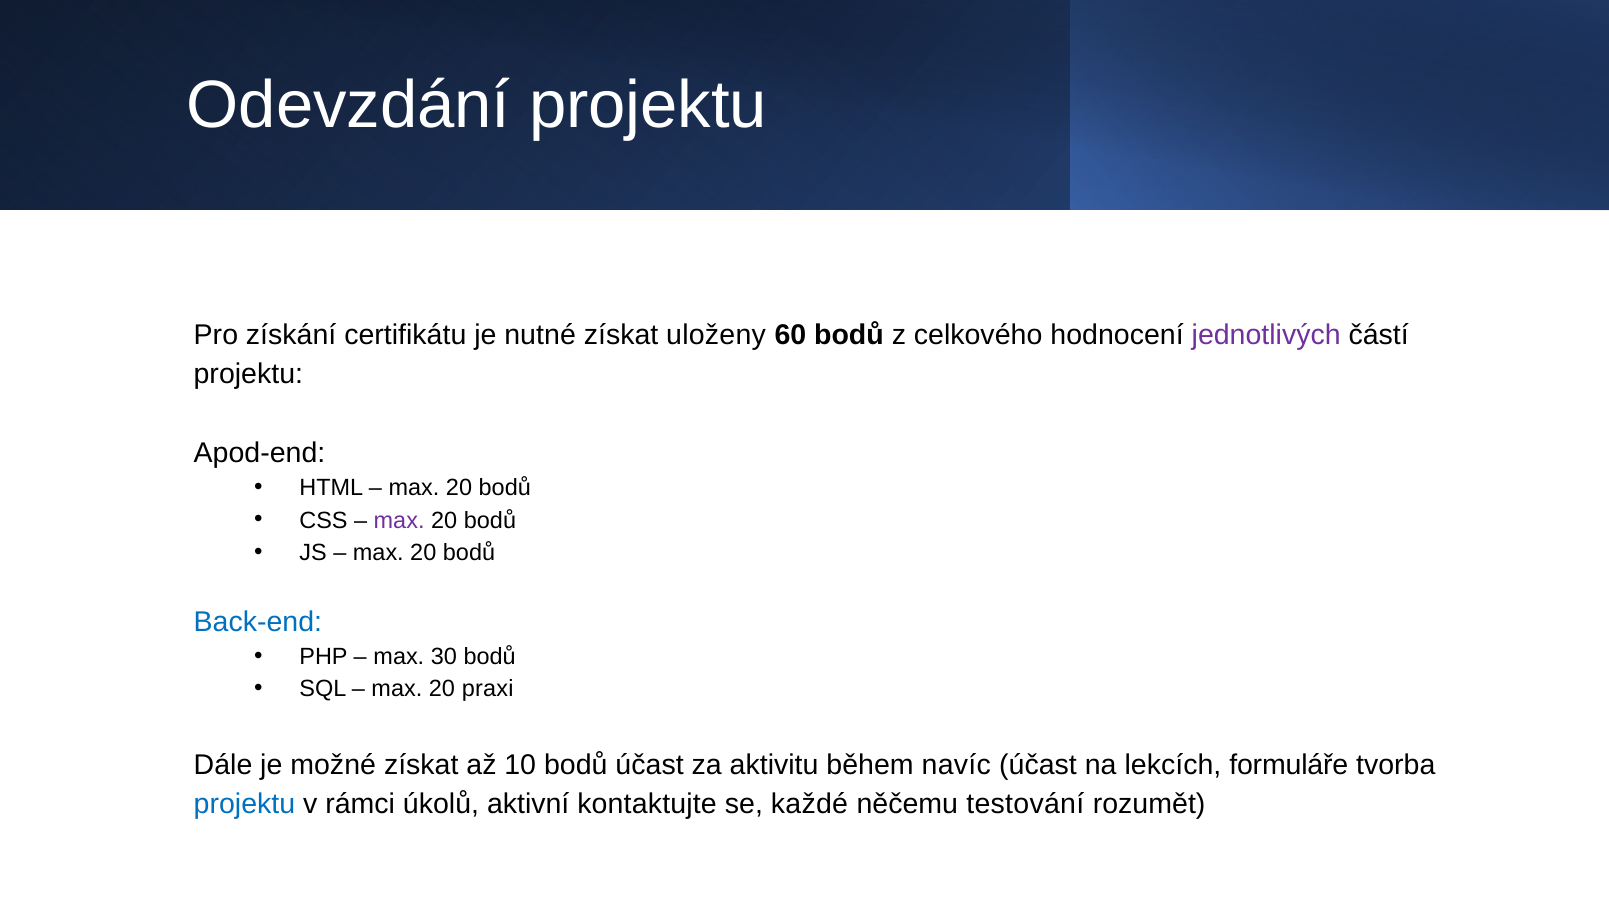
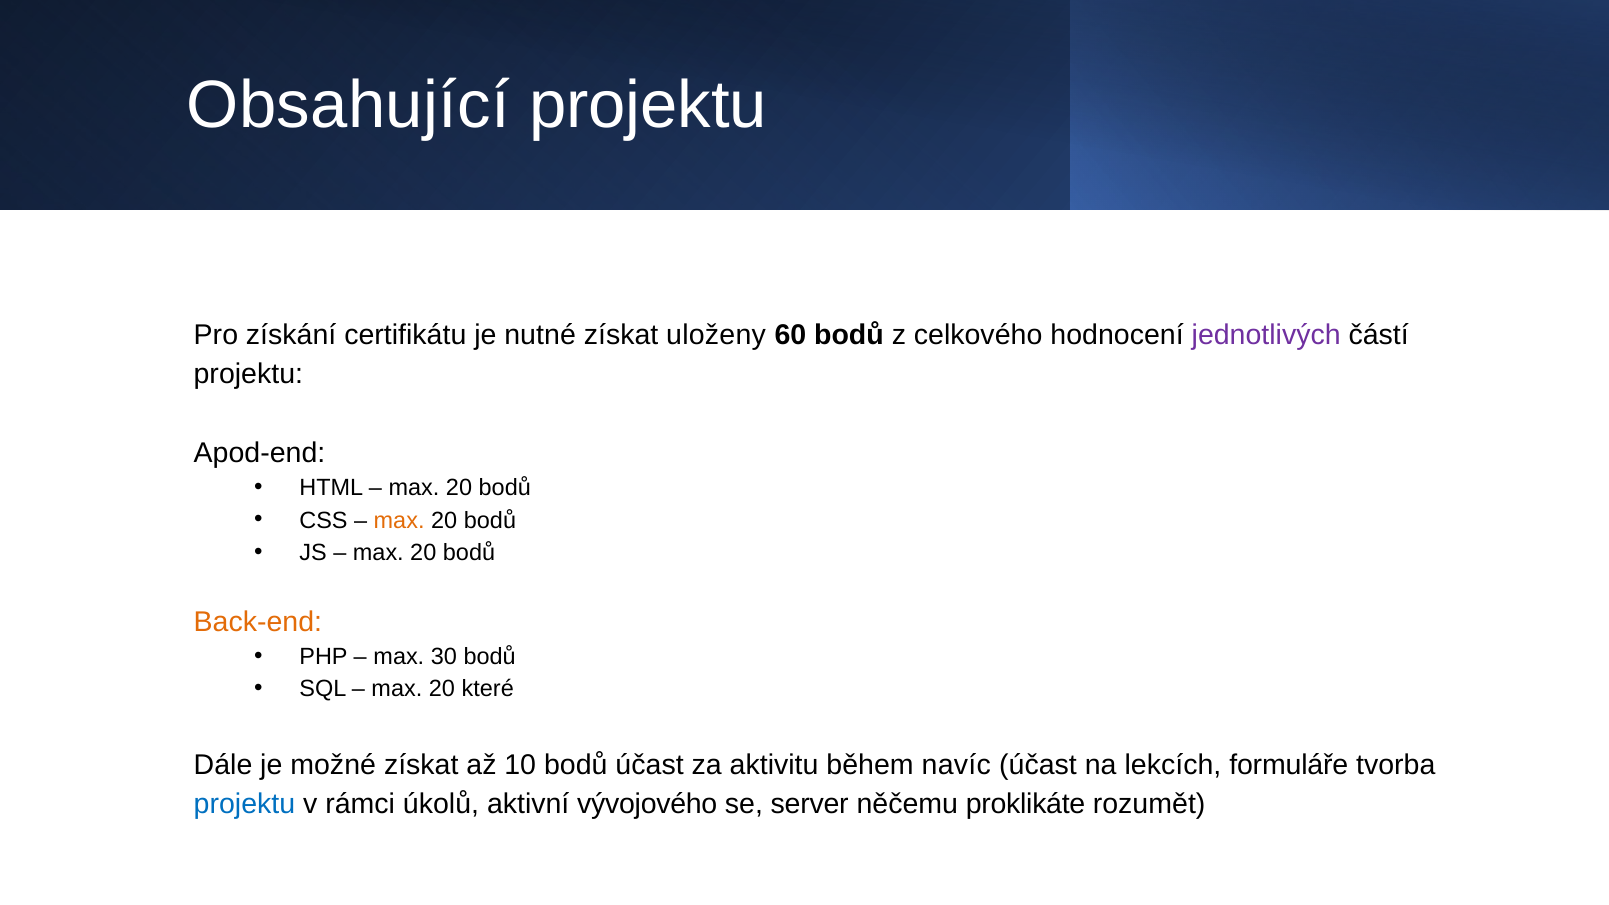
Odevzdání: Odevzdání -> Obsahující (348, 105)
max colour: purple -> orange (399, 520)
Back-end colour: blue -> orange (258, 622)
praxi: praxi -> které (488, 689)
kontaktujte: kontaktujte -> vývojového (647, 804)
každé: každé -> server (810, 804)
testování: testování -> proklikáte (1026, 804)
